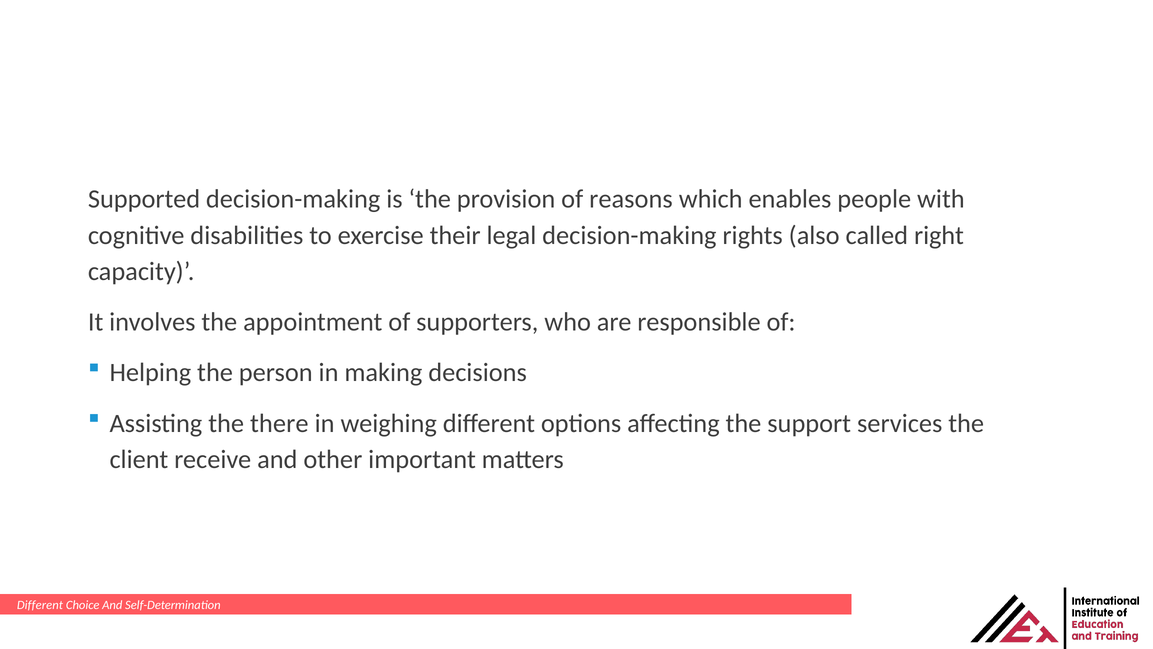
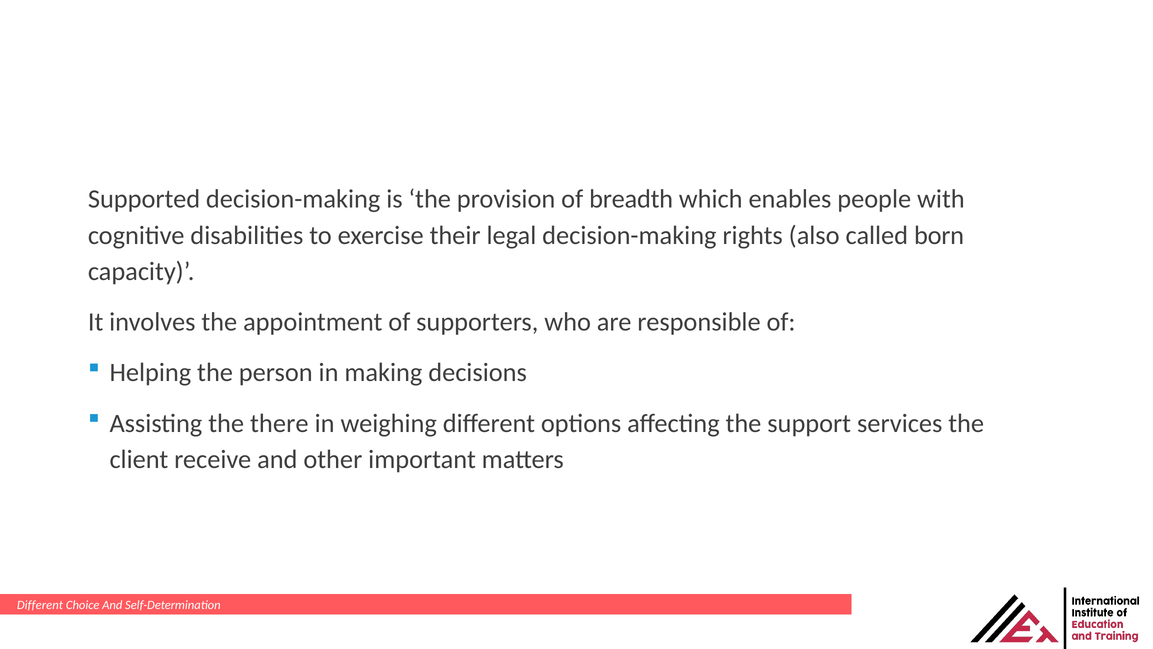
reasons: reasons -> breadth (631, 199)
right: right -> born (939, 235)
